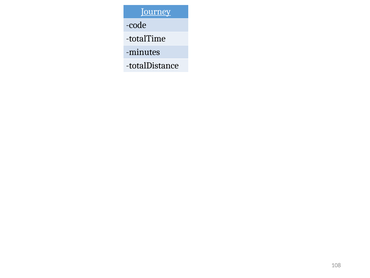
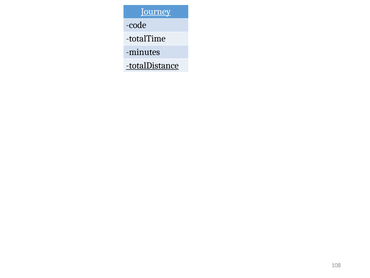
totalDistance underline: none -> present (152, 65)
